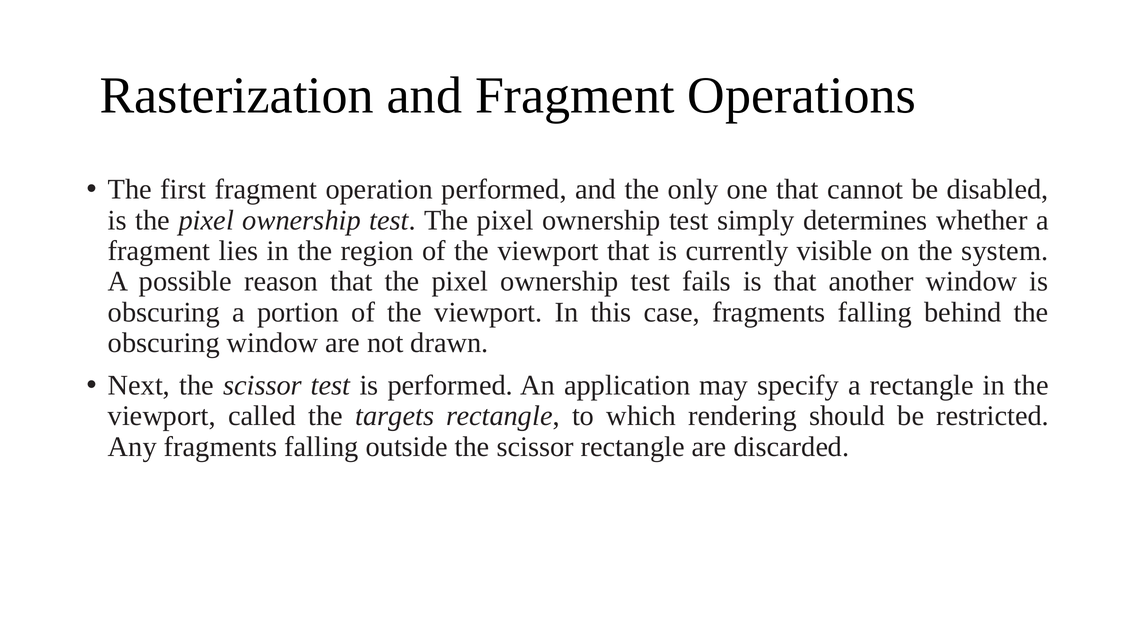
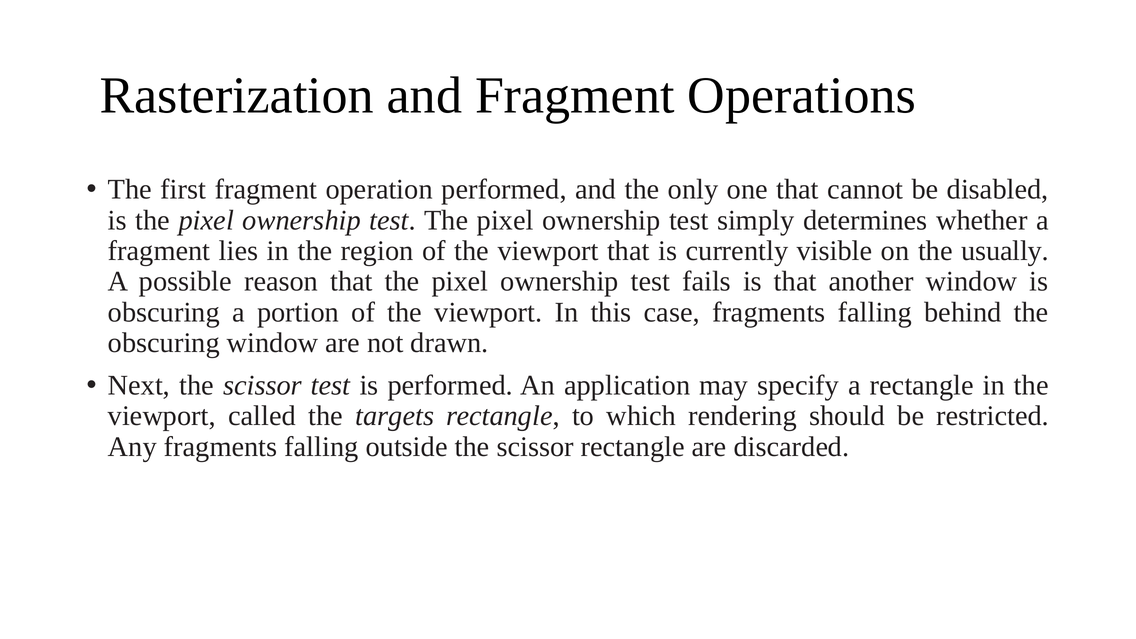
system: system -> usually (1005, 251)
